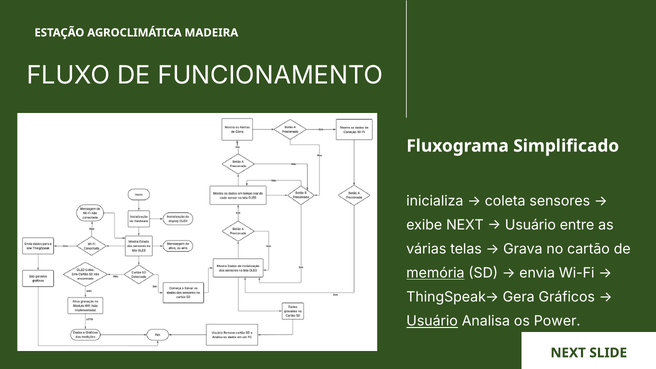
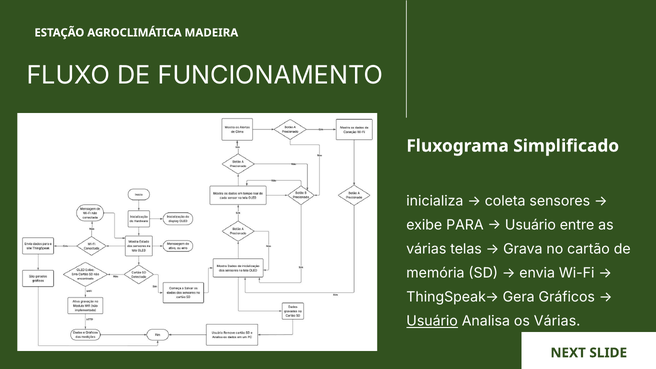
exibe NEXT: NEXT -> PARA (465, 225)
memória underline: present -> none (435, 273)
os Power: Power -> Várias (557, 321)
